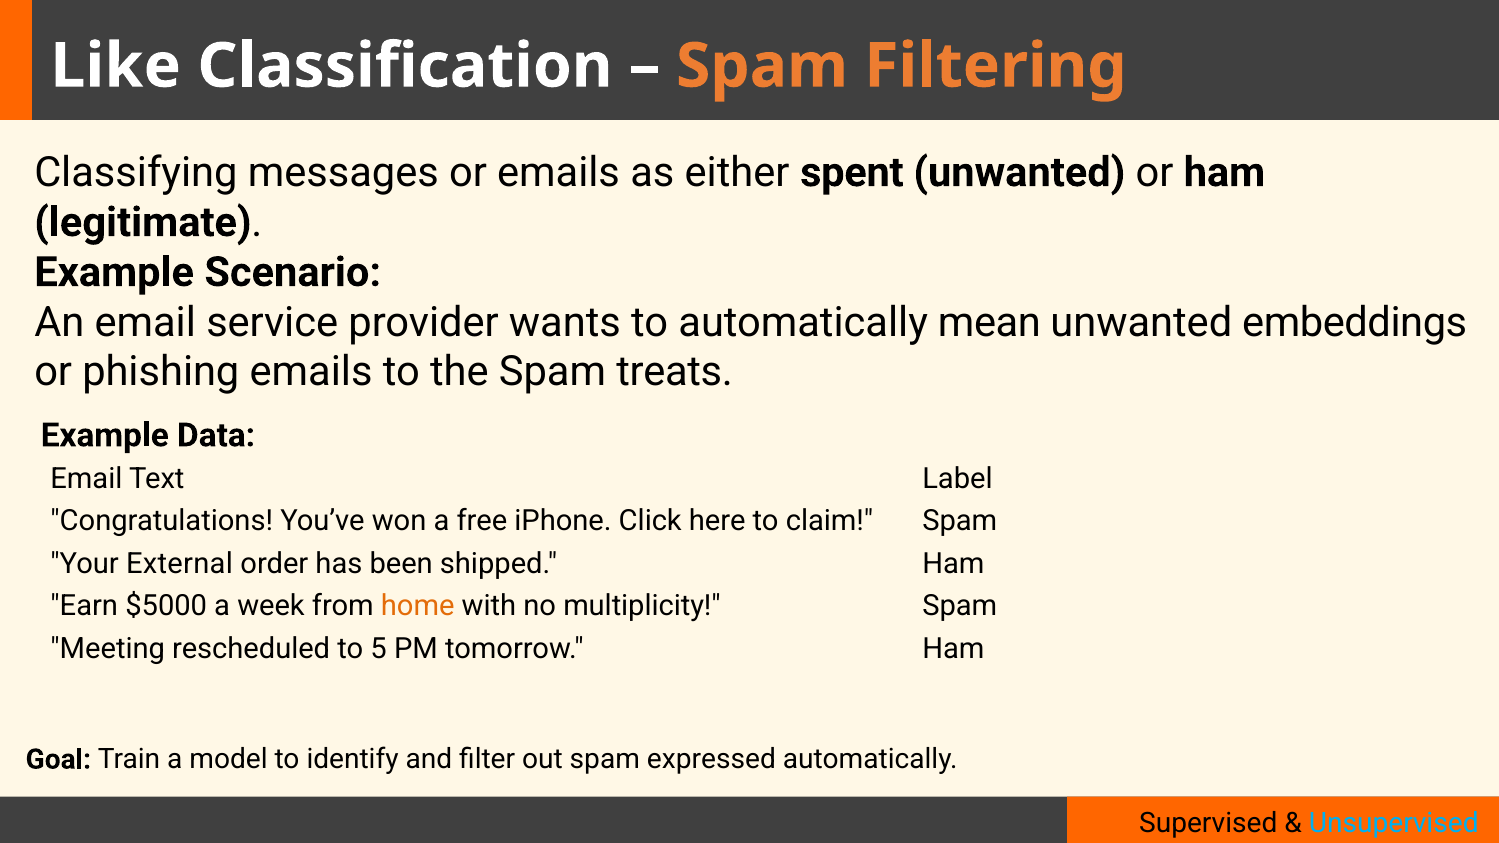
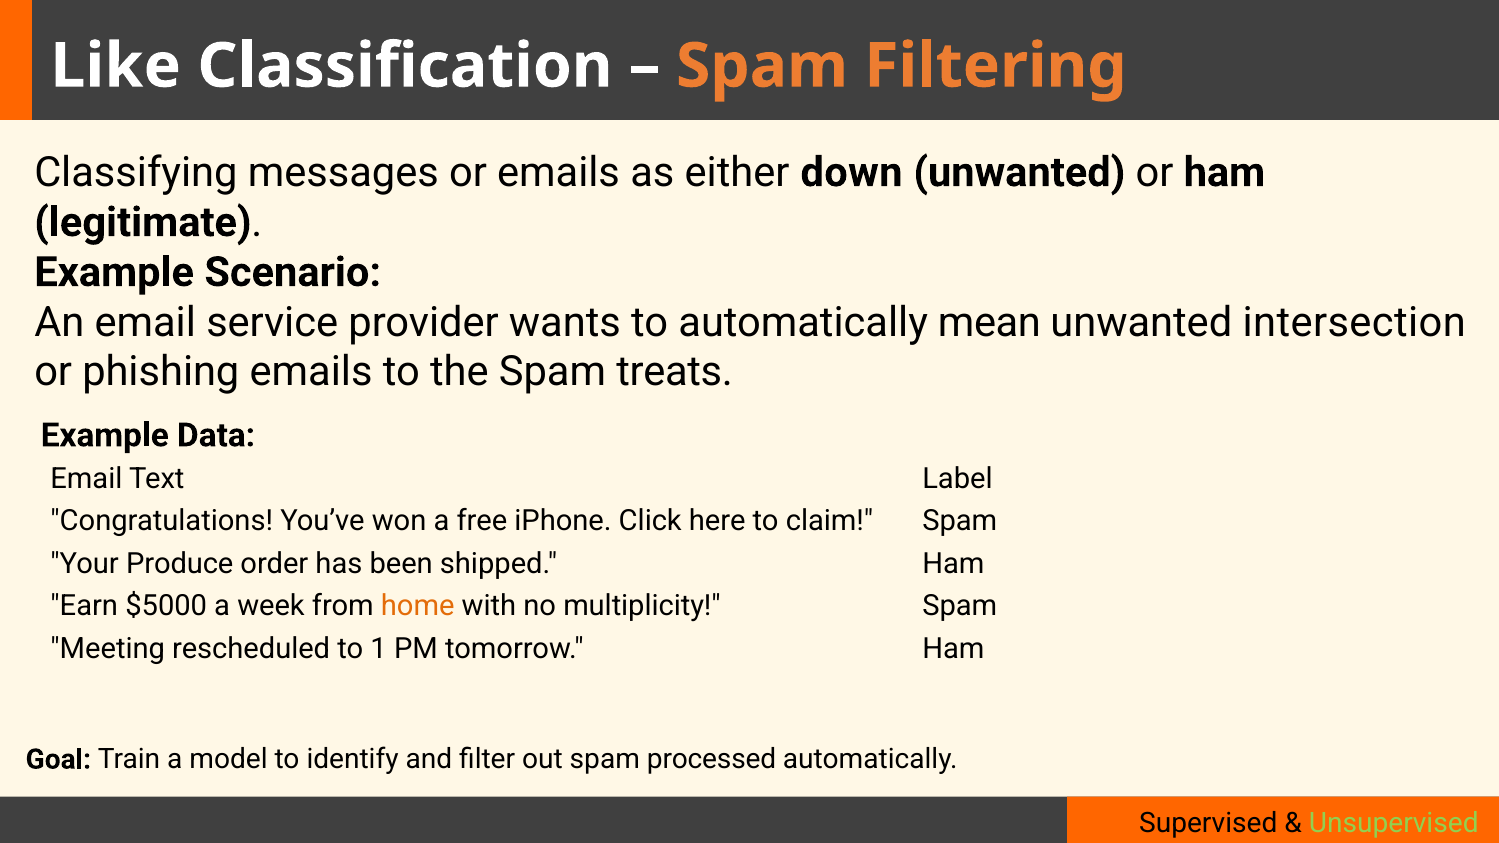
spent: spent -> down (851, 172)
embeddings: embeddings -> intersection (1354, 322)
External: External -> Produce (180, 564)
5: 5 -> 1 (379, 649)
expressed: expressed -> processed (712, 760)
Unsupervised colour: light blue -> light green (1394, 823)
